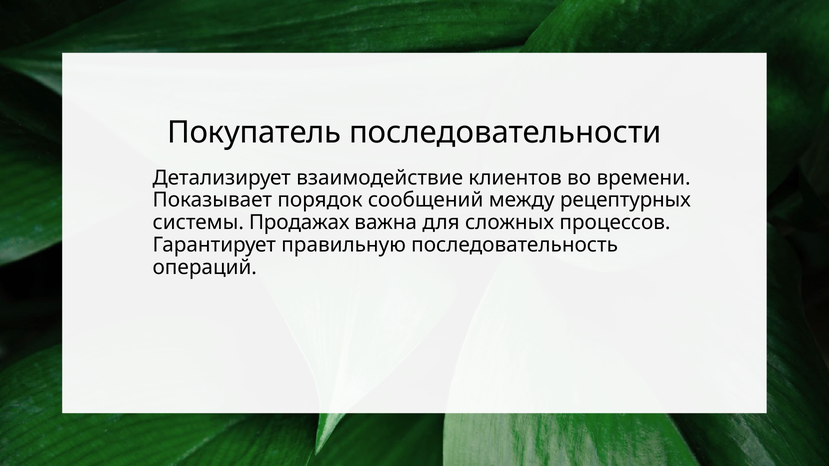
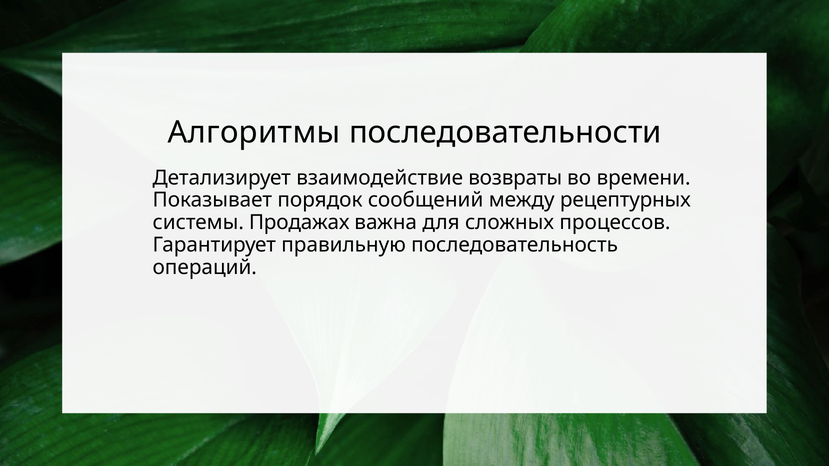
Покупатель: Покупатель -> Алгоритмы (254, 133)
клиентов: клиентов -> возвраты (515, 178)
